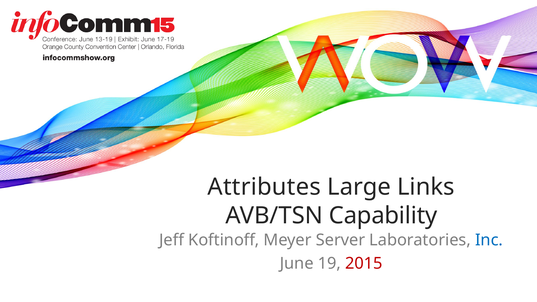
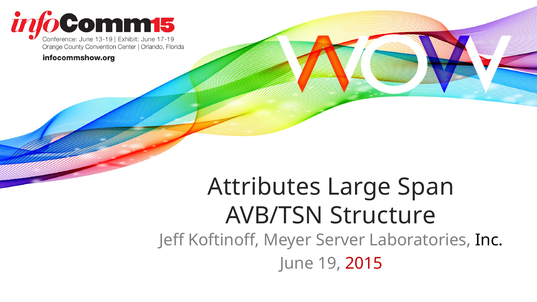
Links: Links -> Span (426, 187)
Capability: Capability -> Structure (383, 216)
Inc colour: blue -> black (489, 240)
